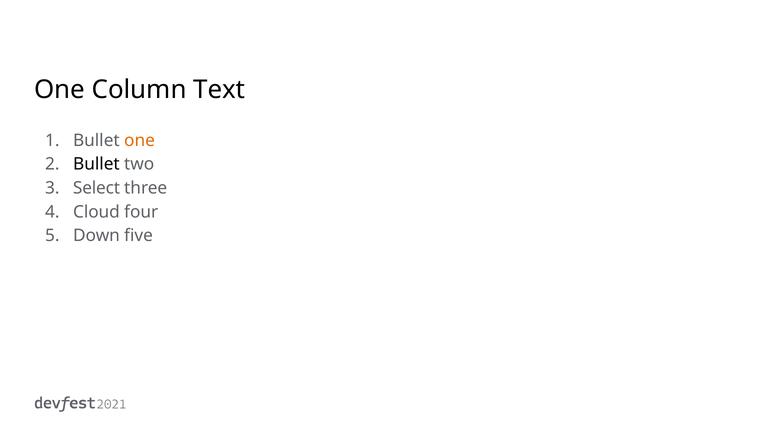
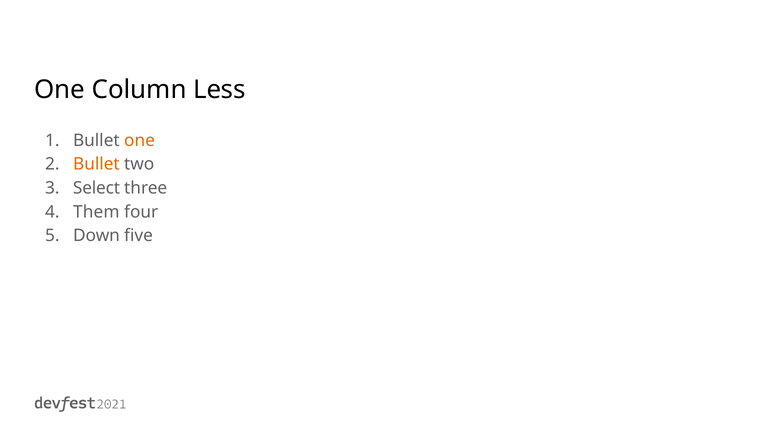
Text: Text -> Less (219, 90)
Bullet colour: black -> orange (96, 164)
Cloud: Cloud -> Them (96, 212)
